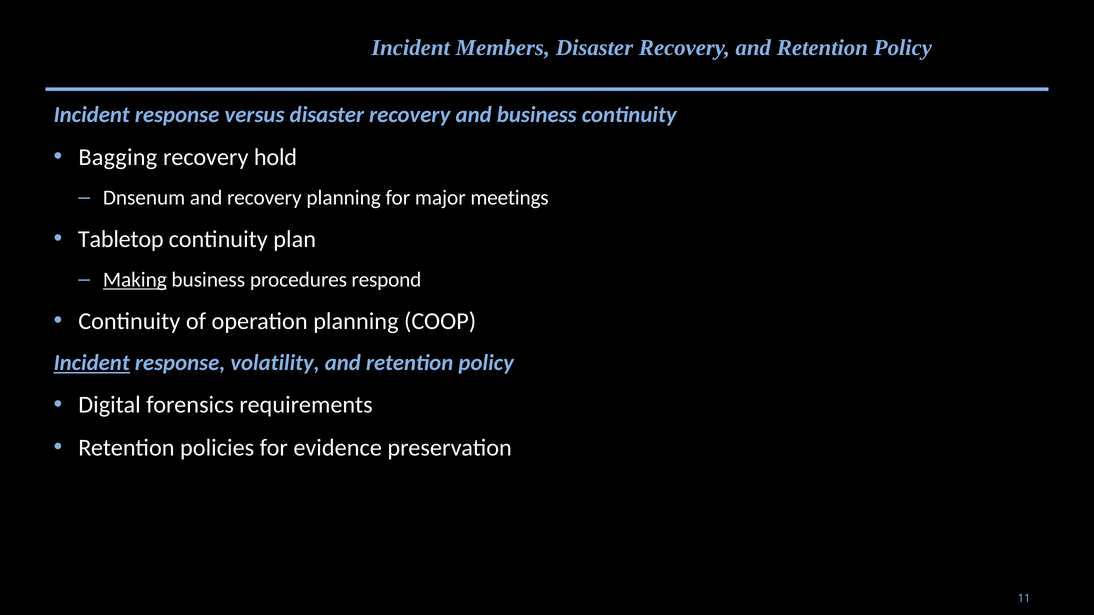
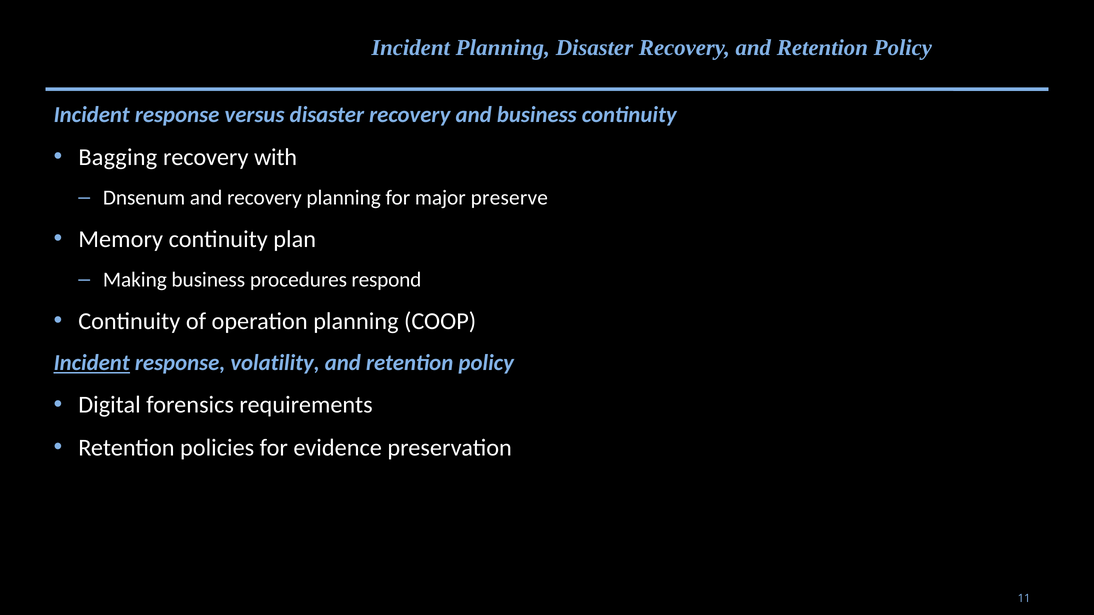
Incident Members: Members -> Planning (503, 48)
hold: hold -> with (276, 157)
meetings: meetings -> preserve (509, 198)
Tabletop: Tabletop -> Memory (121, 239)
Making underline: present -> none (135, 280)
